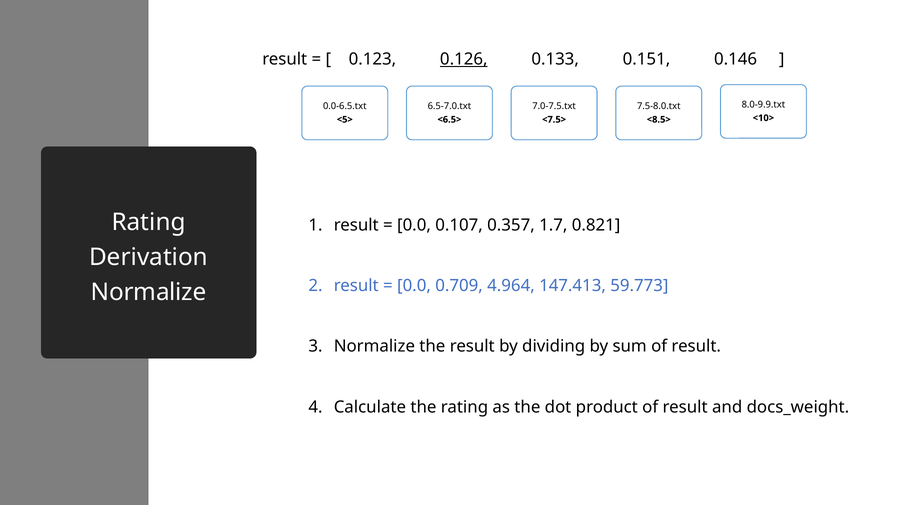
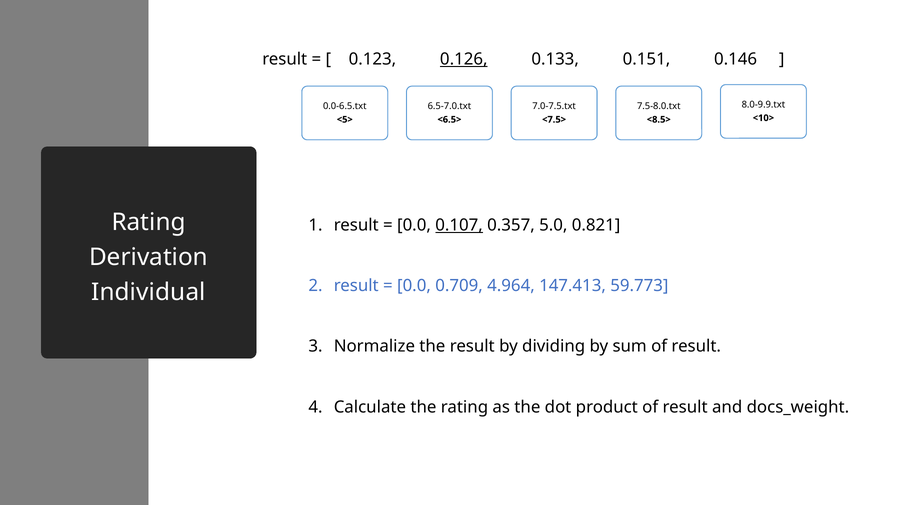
0.107 underline: none -> present (459, 225)
1.7: 1.7 -> 5.0 (553, 225)
Normalize: Normalize -> Individual (148, 293)
